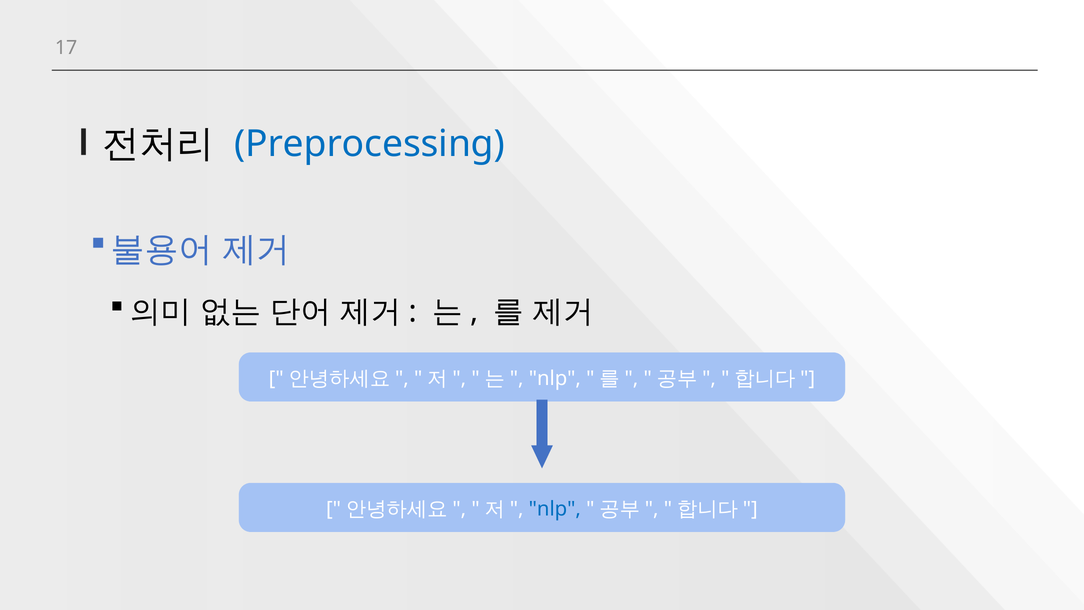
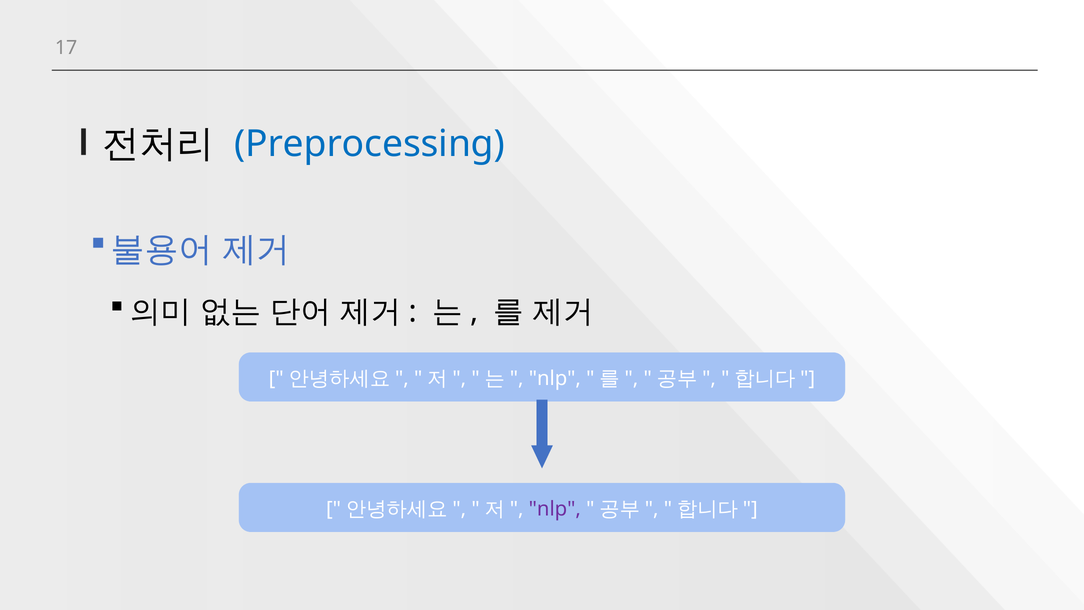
nlp colour: blue -> purple (555, 509)
